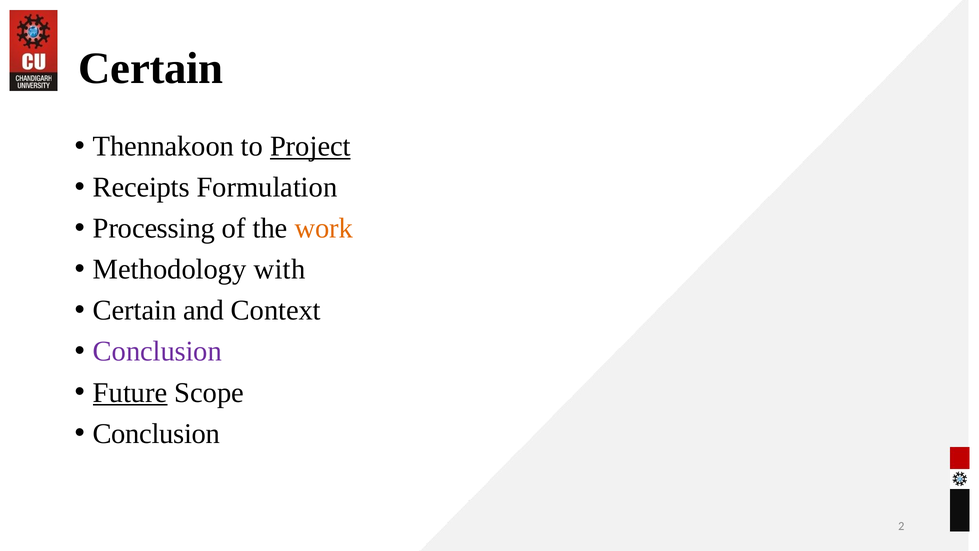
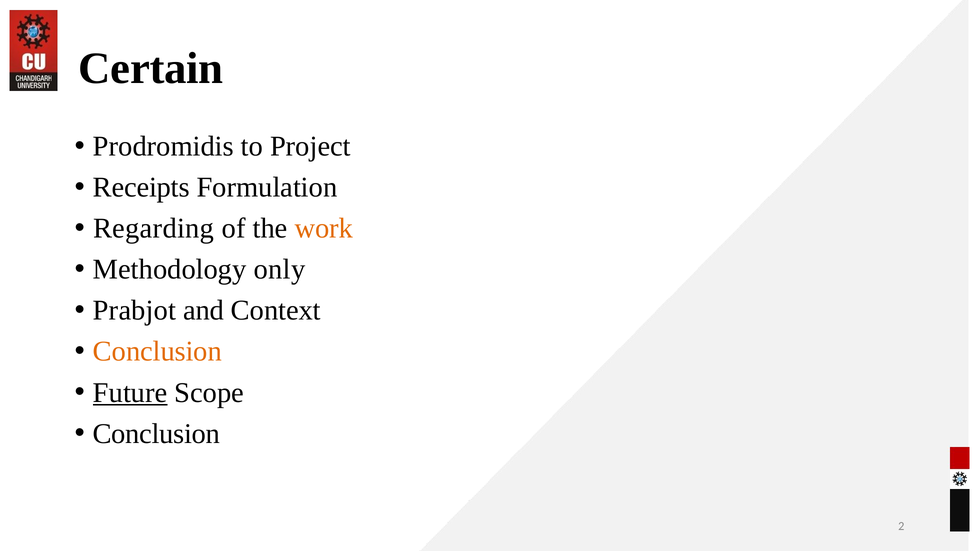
Thennakoon: Thennakoon -> Prodromidis (163, 146)
Project underline: present -> none (310, 146)
Processing: Processing -> Regarding (154, 228)
with: with -> only (280, 269)
Certain: Certain -> Prabjot (135, 310)
Conclusion colour: purple -> orange (157, 351)
